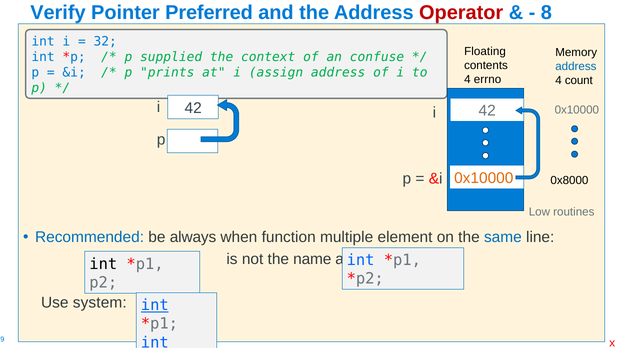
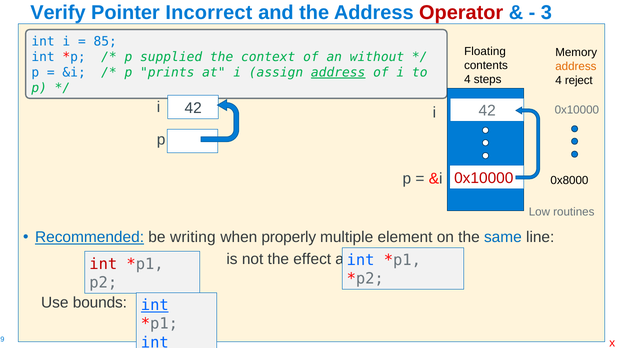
Preferred: Preferred -> Incorrect (209, 13)
8: 8 -> 3 (546, 13)
32: 32 -> 85 (105, 42)
confuse: confuse -> without (377, 57)
address colour: blue -> orange (576, 66)
address underline: none -> present (338, 72)
errno: errno -> steps (488, 79)
count: count -> reject (579, 80)
0x10000 colour: orange -> red (484, 178)
Recommended underline: none -> present (90, 237)
always: always -> writing (193, 237)
function: function -> properly (289, 237)
name: name -> effect (312, 259)
int colour: black -> red (103, 264)
system: system -> bounds (100, 302)
